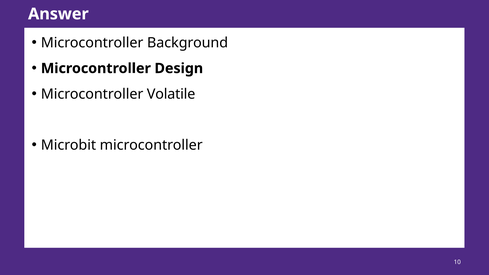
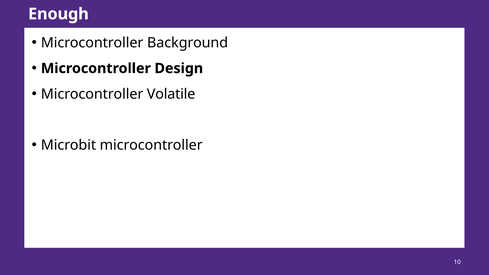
Answer: Answer -> Enough (58, 14)
